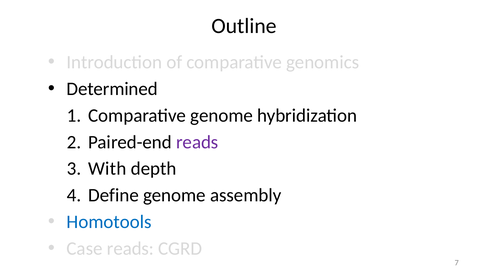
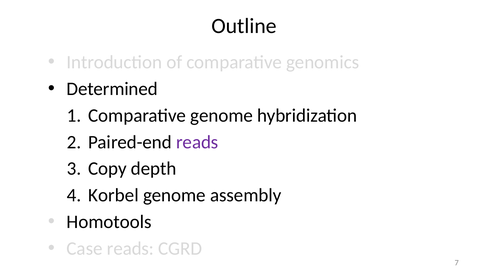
With: With -> Copy (107, 168)
Define: Define -> Korbel (113, 195)
Homotools colour: blue -> black (109, 221)
